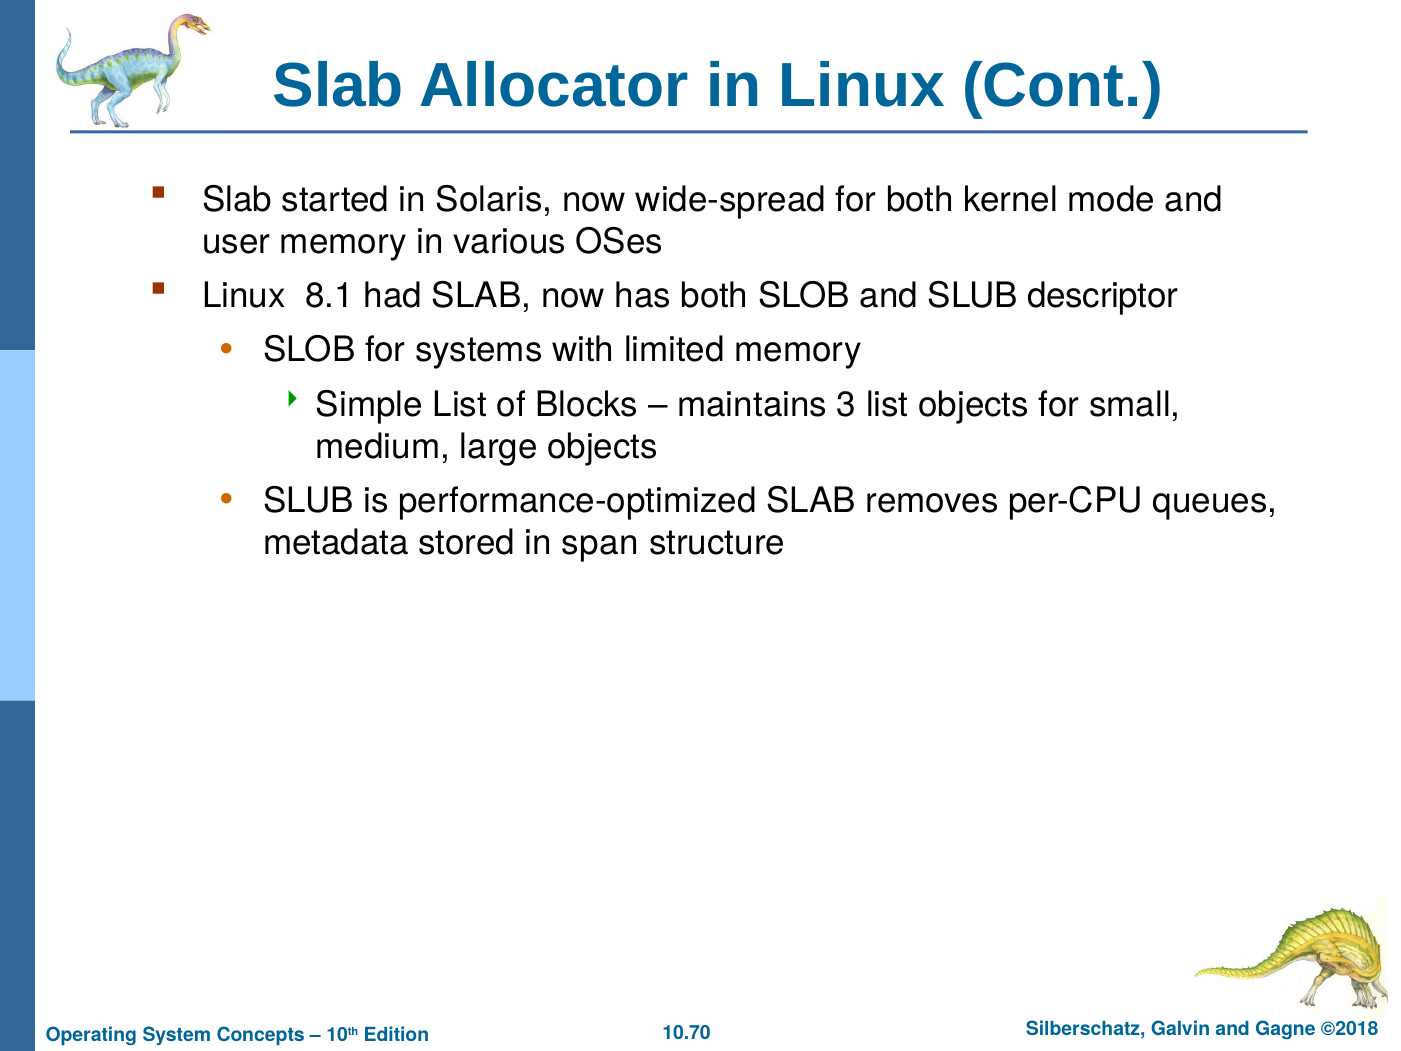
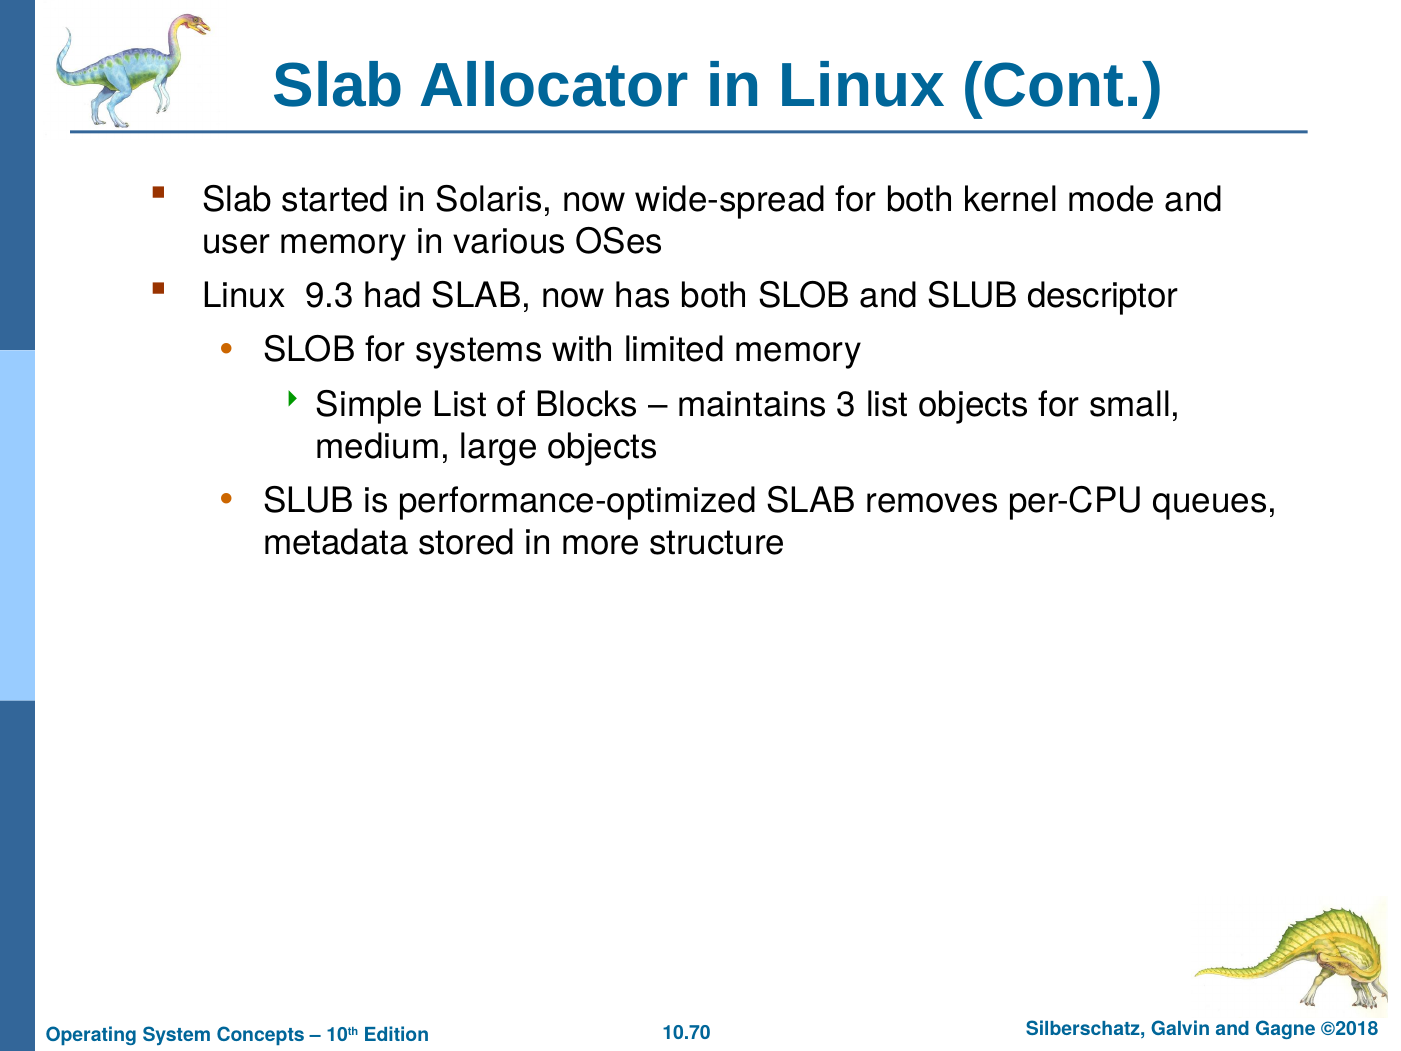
8.1: 8.1 -> 9.3 (329, 296)
span: span -> more (601, 543)
